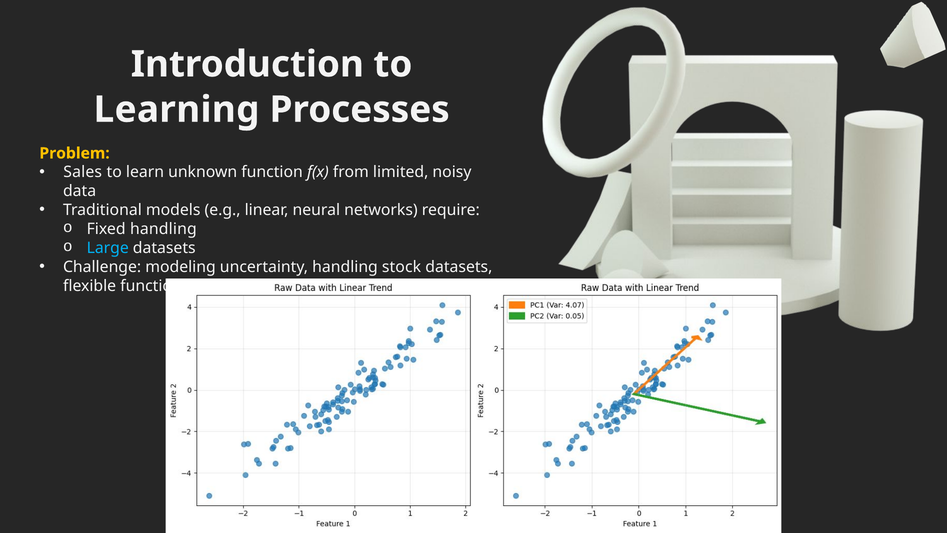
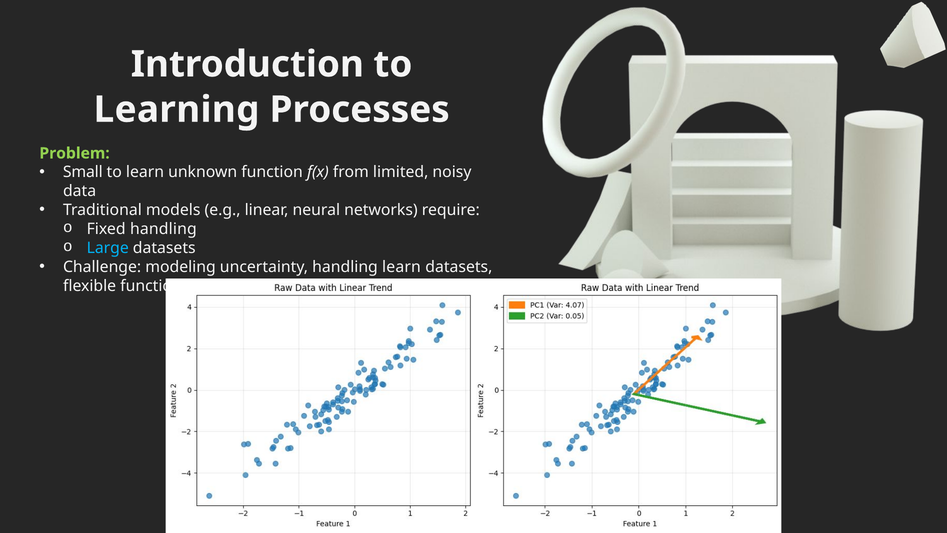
Problem colour: yellow -> light green (75, 153)
Sales: Sales -> Small (83, 172)
handling stock: stock -> learn (401, 267)
